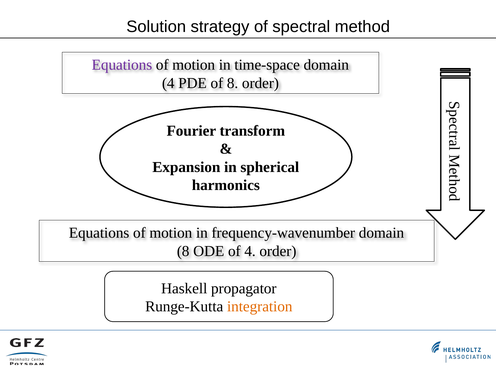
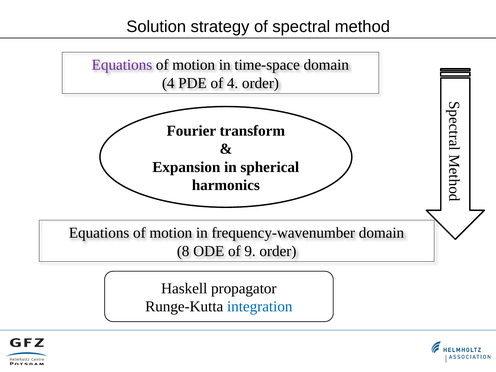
of 8: 8 -> 4 (233, 83)
of 4: 4 -> 9 (250, 251)
integration colour: orange -> blue (260, 307)
